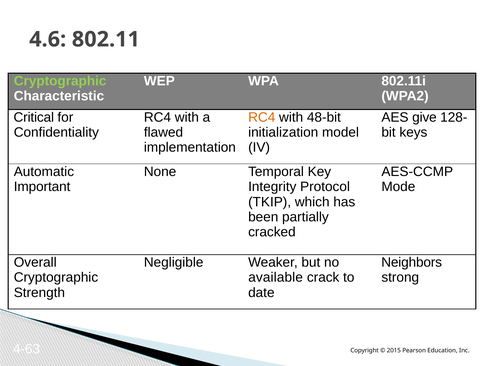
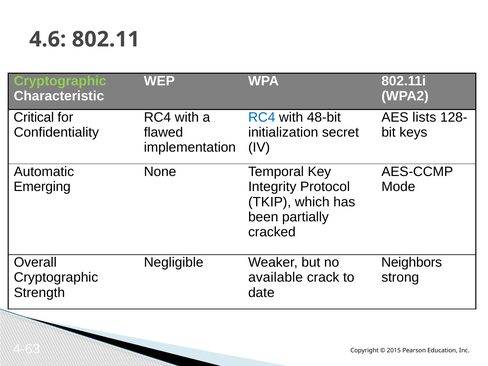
RC4 colour: orange -> blue (262, 117)
give: give -> lists (424, 117)
model: model -> secret (340, 132)
Important: Important -> Emerging (42, 187)
